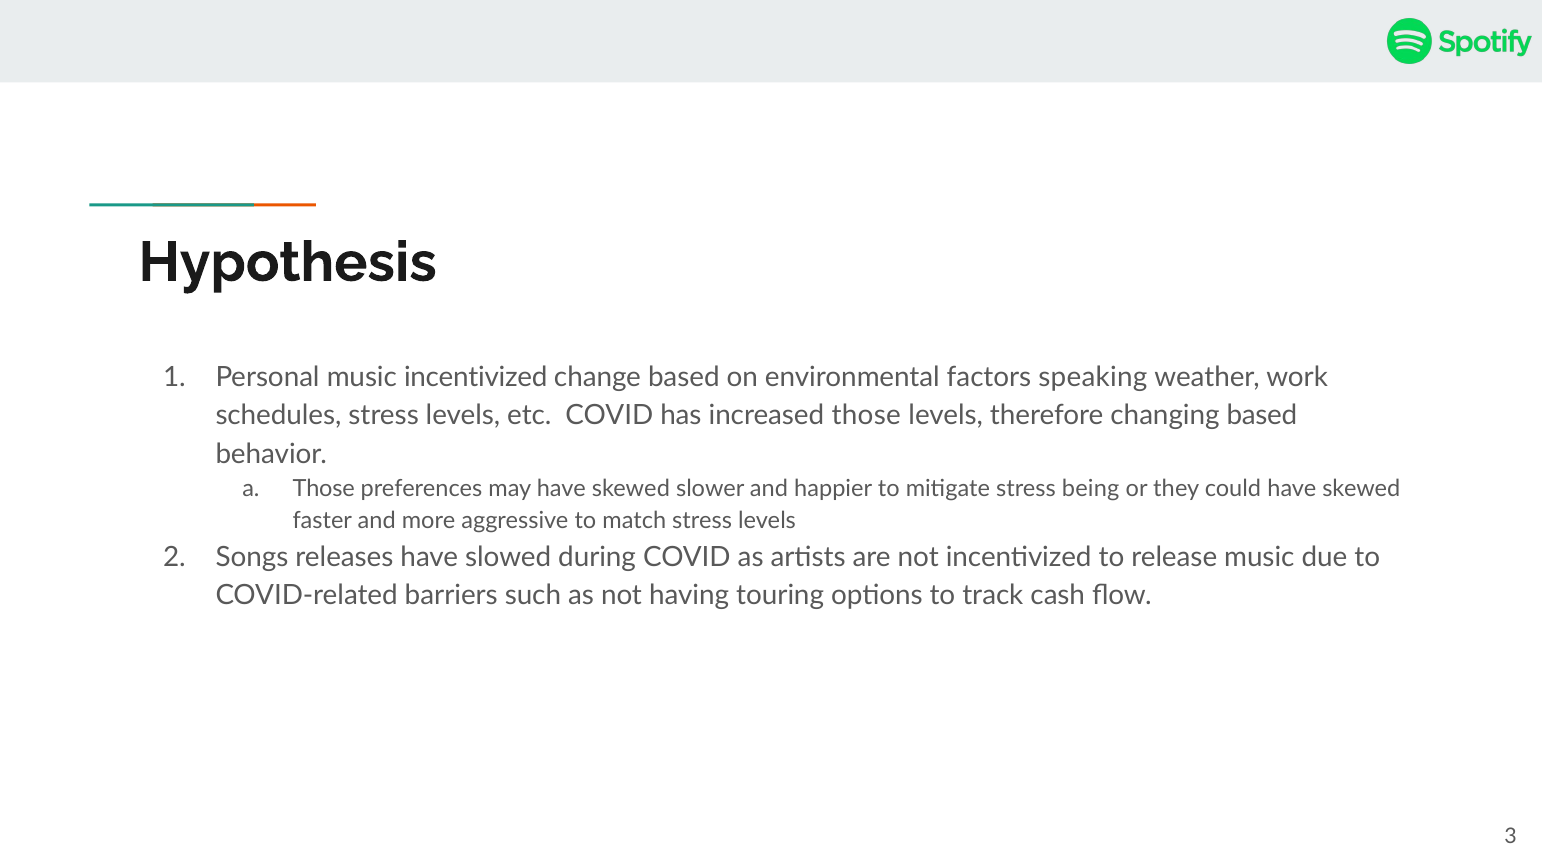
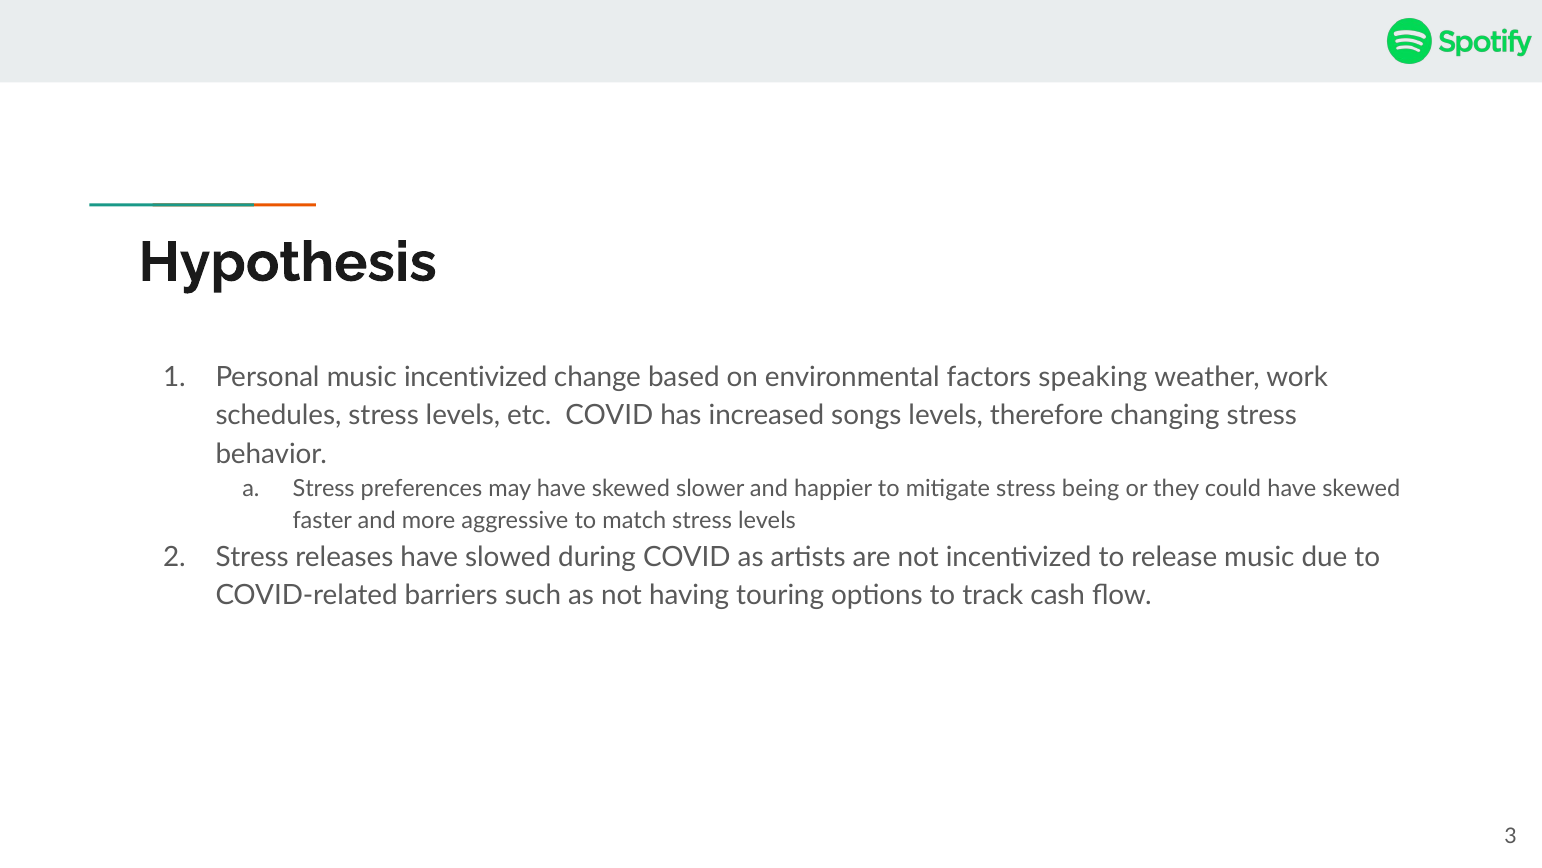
increased those: those -> songs (866, 415)
changing based: based -> stress (1262, 415)
Those: Those -> Stress (324, 488)
Songs: Songs -> Stress (252, 557)
